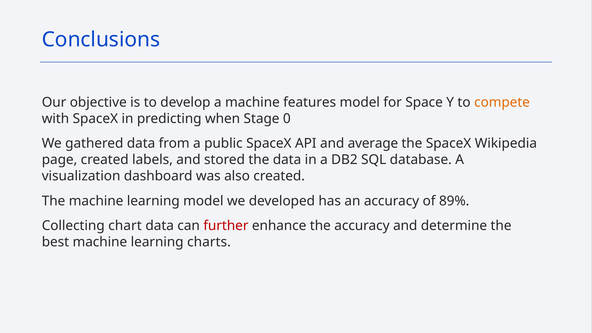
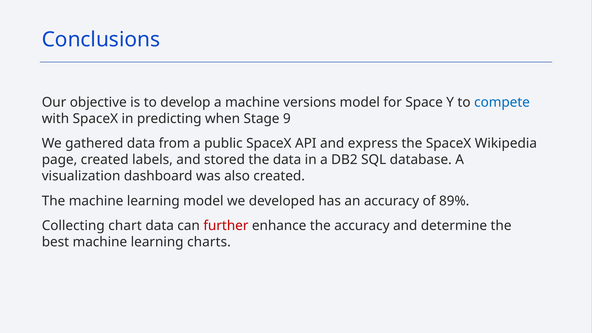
features: features -> versions (310, 102)
compete colour: orange -> blue (502, 102)
0: 0 -> 9 (287, 119)
average: average -> express (373, 143)
